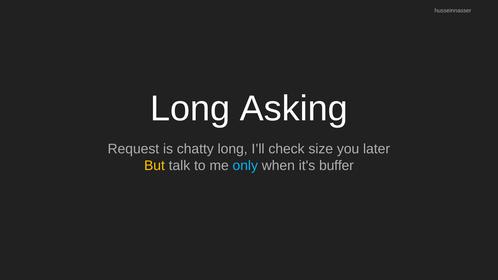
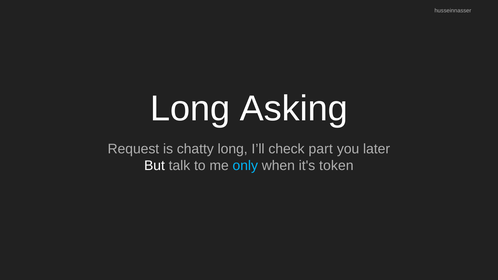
size: size -> part (321, 149)
But colour: yellow -> white (154, 166)
buffer: buffer -> token (336, 166)
